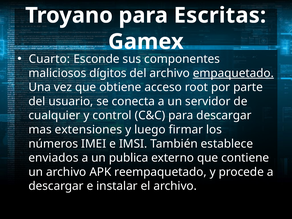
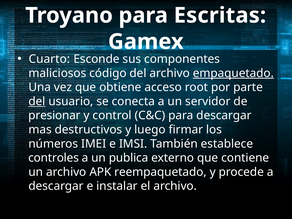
dígitos: dígitos -> código (108, 73)
del underline: none -> present (37, 101)
cualquier: cualquier -> presionar (55, 116)
extensiones: extensiones -> destructivos (88, 130)
enviados: enviados -> controles (54, 158)
